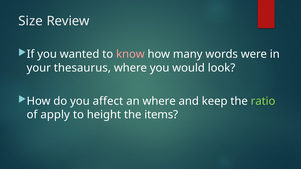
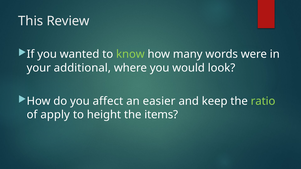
Size: Size -> This (31, 21)
know colour: pink -> light green (130, 54)
thesaurus: thesaurus -> additional (82, 68)
an where: where -> easier (159, 101)
